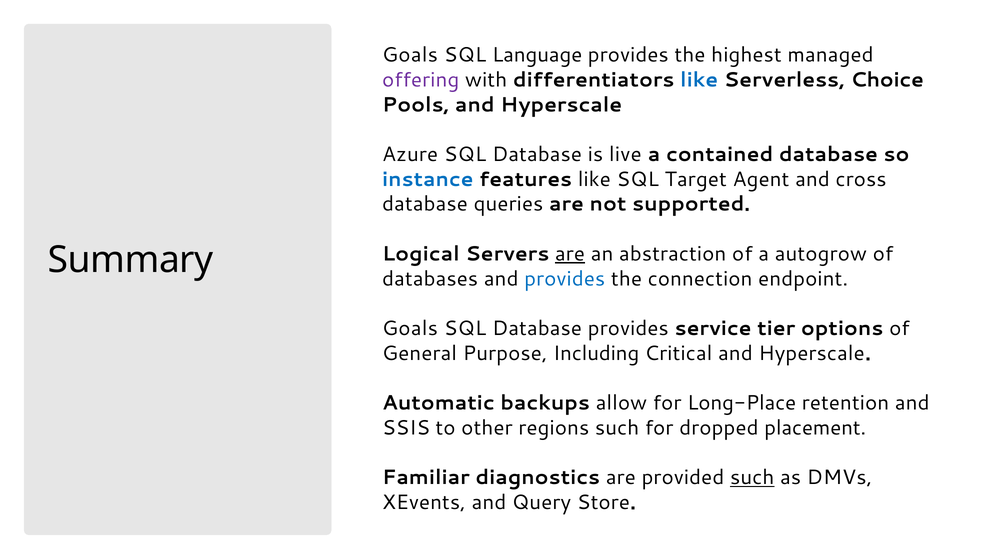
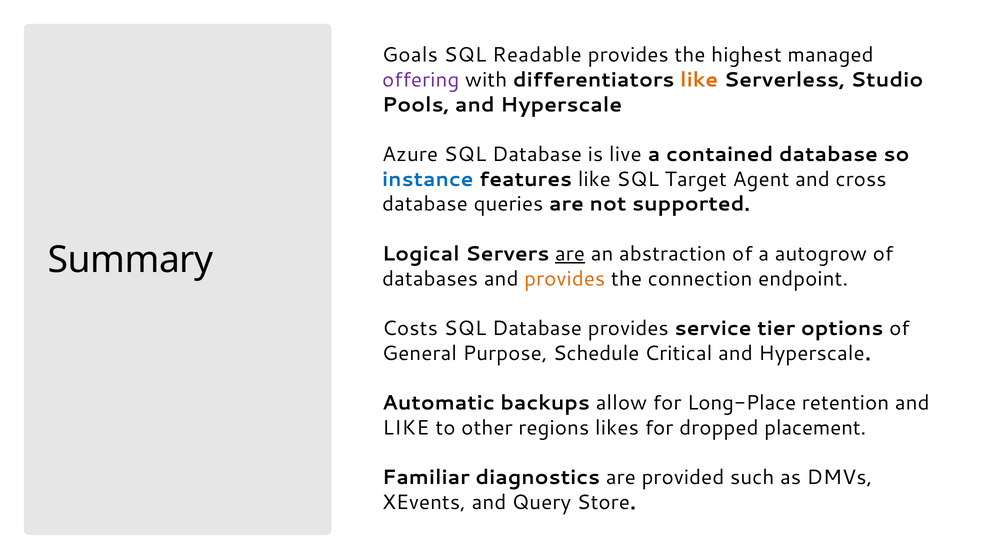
Language: Language -> Readable (537, 55)
like colour: blue -> orange (699, 80)
Choice: Choice -> Studio (887, 80)
provides colour: blue -> orange (565, 279)
Goals: Goals -> Costs (410, 328)
Including: Including -> Schedule (596, 353)
SSIS: SSIS -> LIKE (406, 428)
regions such: such -> likes (617, 428)
such underline: present -> none (752, 478)
